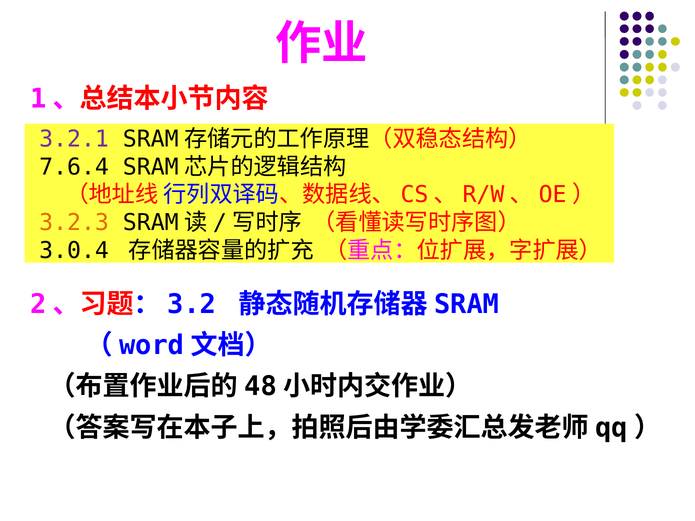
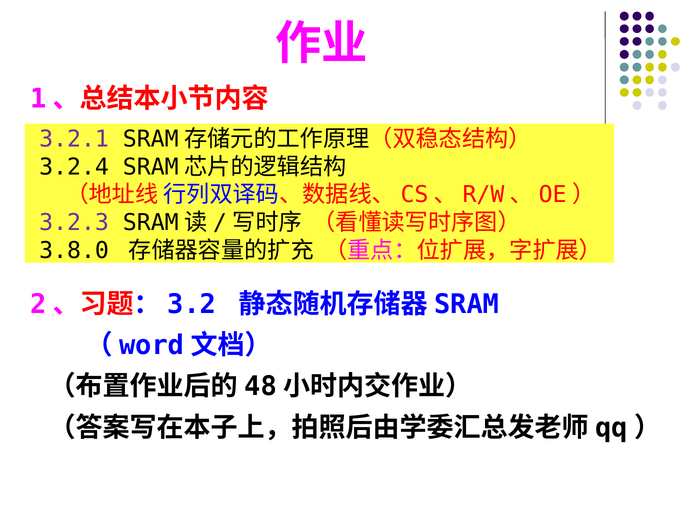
7.6.4: 7.6.4 -> 3.2.4 (74, 167)
3.2.3 colour: orange -> purple (74, 223)
3.0.4: 3.0.4 -> 3.8.0 (74, 250)
